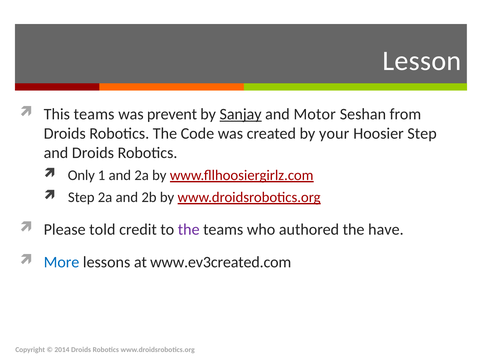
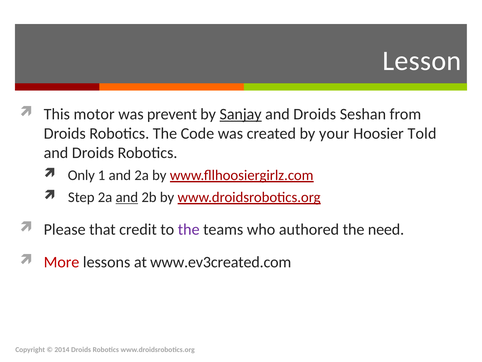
This teams: teams -> motor (94, 114)
Motor: Motor -> Droids (315, 114)
Hoosier Step: Step -> Told (422, 133)
and underline: none -> present (127, 197)
told: told -> that (102, 229)
have: have -> need (386, 229)
More colour: blue -> red (62, 262)
